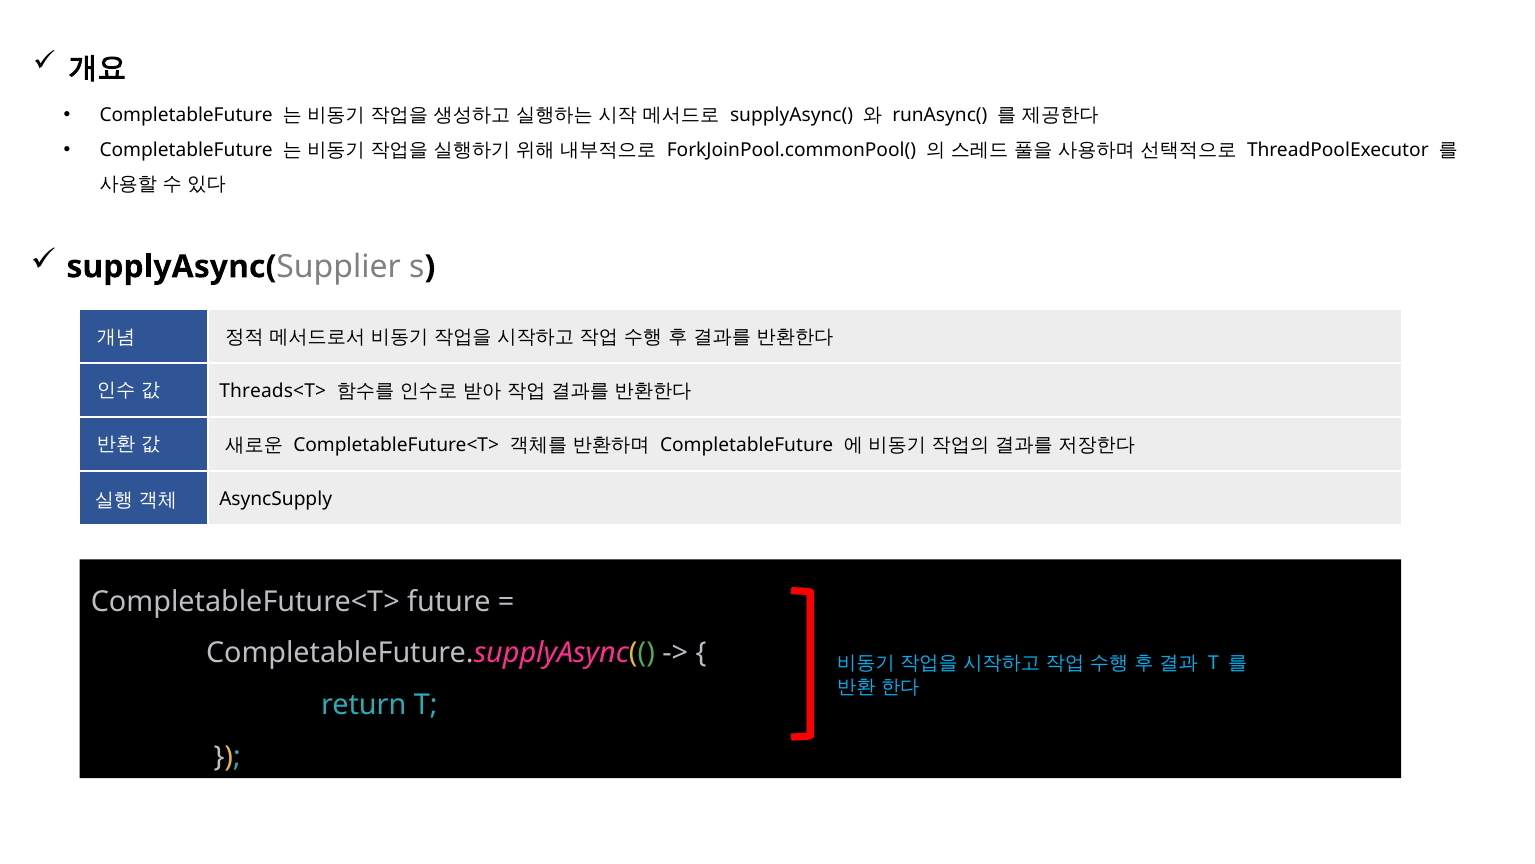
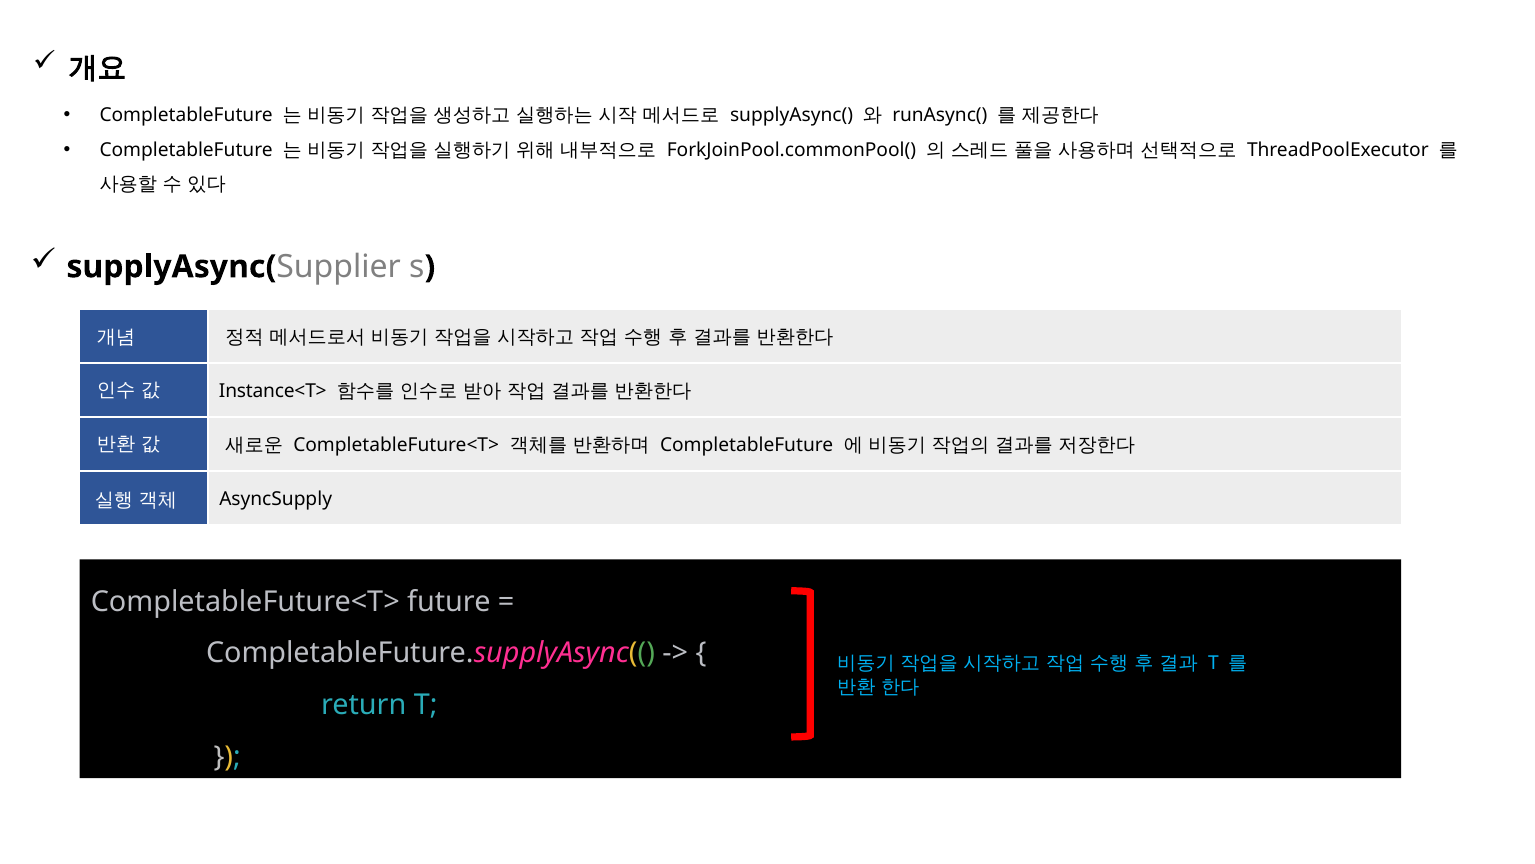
Threads<T>: Threads<T> -> Instance<T> (273, 391)
